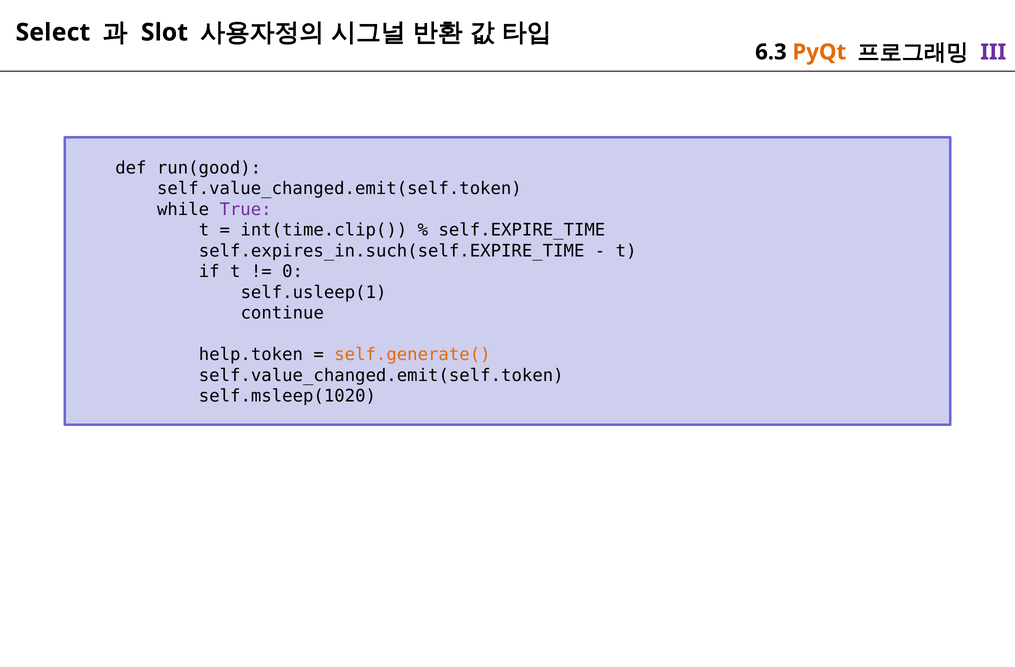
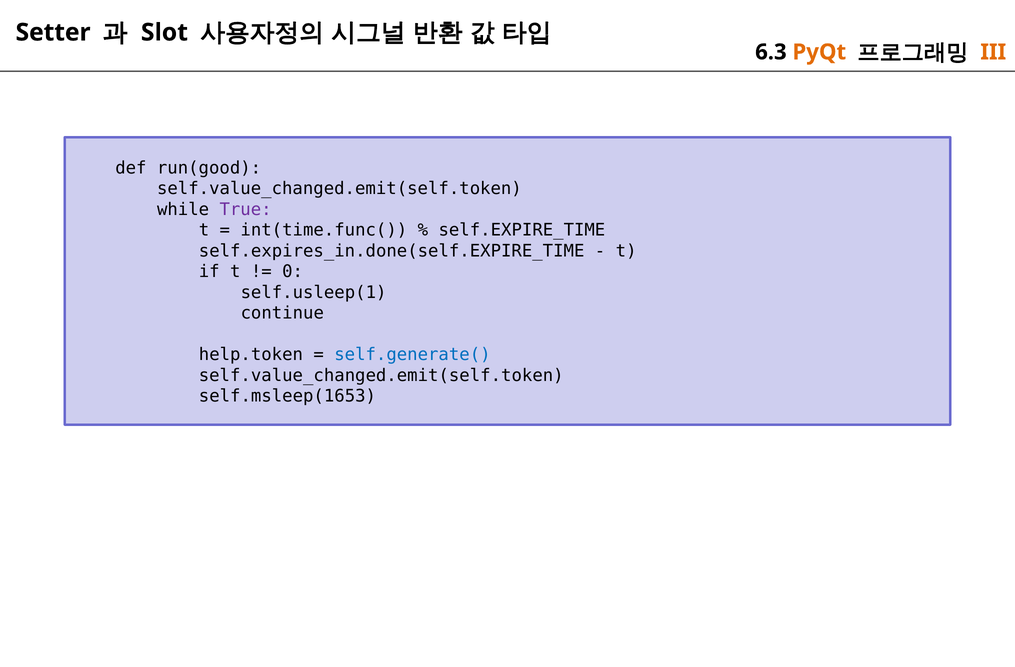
Select: Select -> Setter (53, 32)
III colour: purple -> orange (993, 52)
int(time.clip(: int(time.clip( -> int(time.func( (324, 230)
self.expires_in.such(self.EXPIRE_TIME: self.expires_in.such(self.EXPIRE_TIME -> self.expires_in.done(self.EXPIRE_TIME (392, 251)
self.generate( colour: orange -> blue (412, 355)
self.msleep(1020: self.msleep(1020 -> self.msleep(1653 (287, 396)
